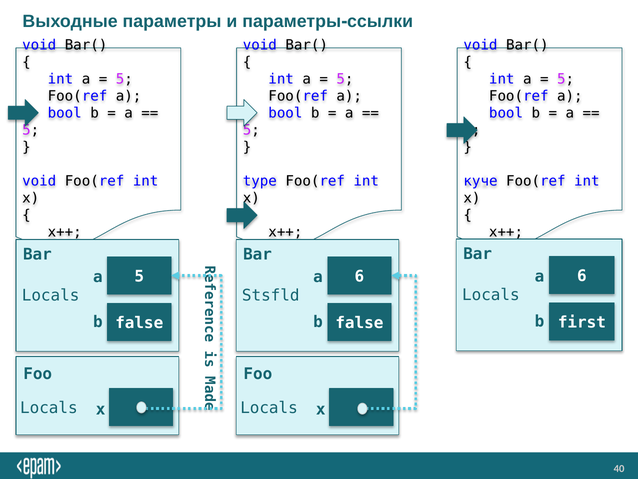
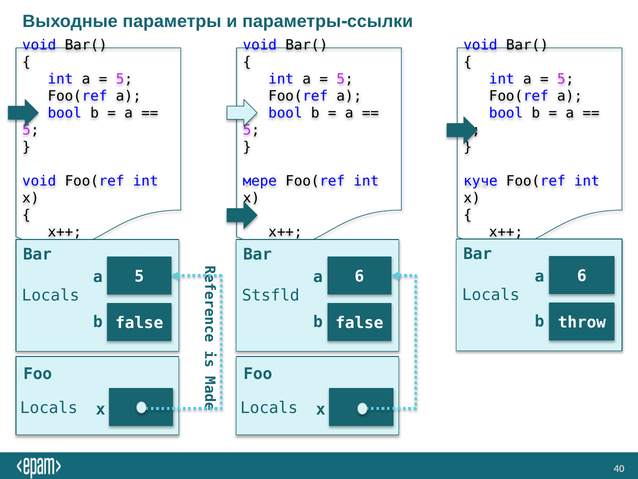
type: type -> мере (260, 181)
first: first -> throw (582, 322)
